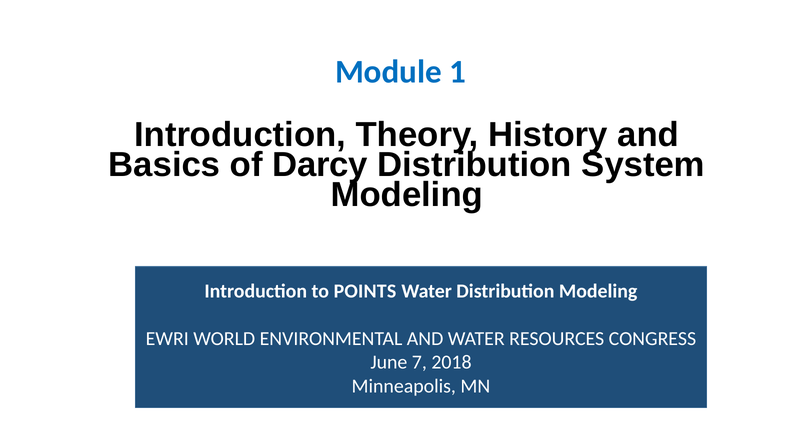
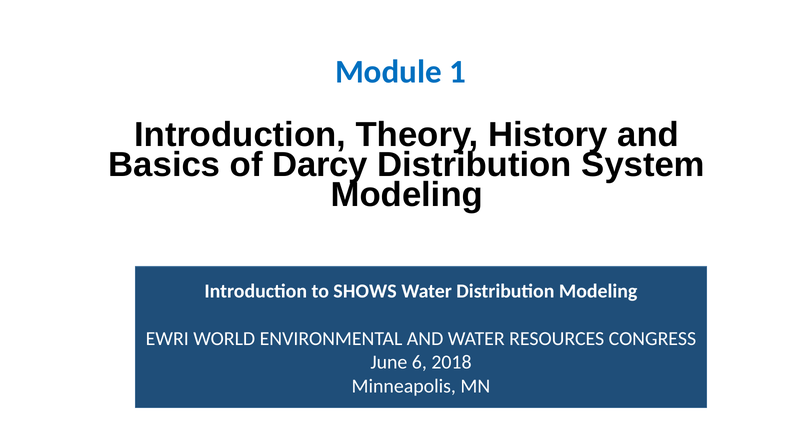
POINTS: POINTS -> SHOWS (365, 291)
7: 7 -> 6 (419, 363)
